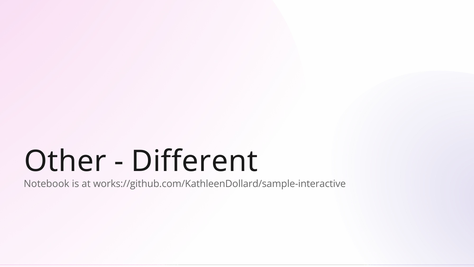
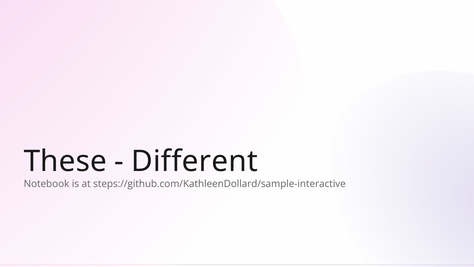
Other: Other -> These (65, 161)
works://github.com/KathleenDollard/sample-interactive: works://github.com/KathleenDollard/sample-interactive -> steps://github.com/KathleenDollard/sample-interactive (220, 184)
